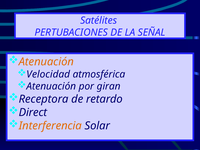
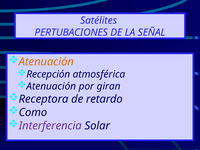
Velocidad: Velocidad -> Recepción (48, 74)
Direct: Direct -> Como (33, 112)
Interferencia colour: orange -> purple (50, 126)
